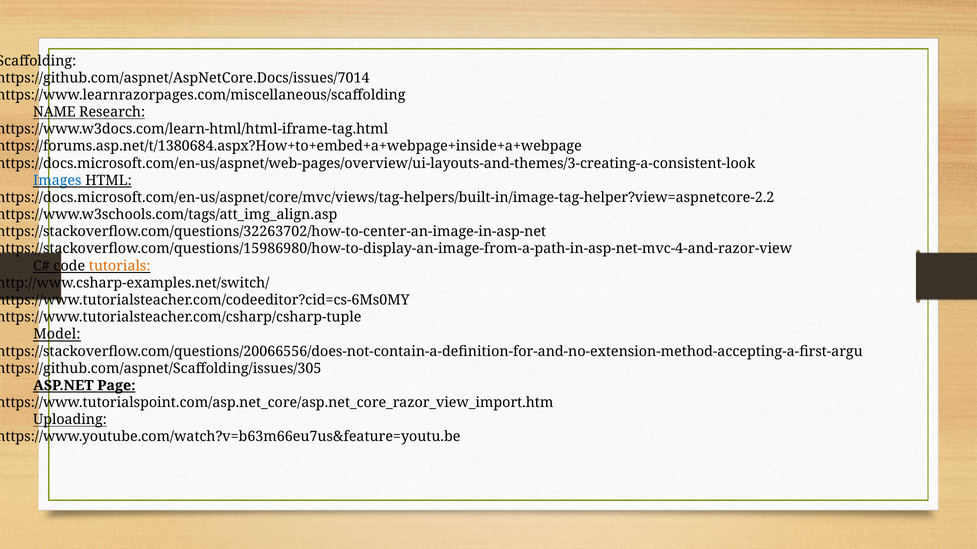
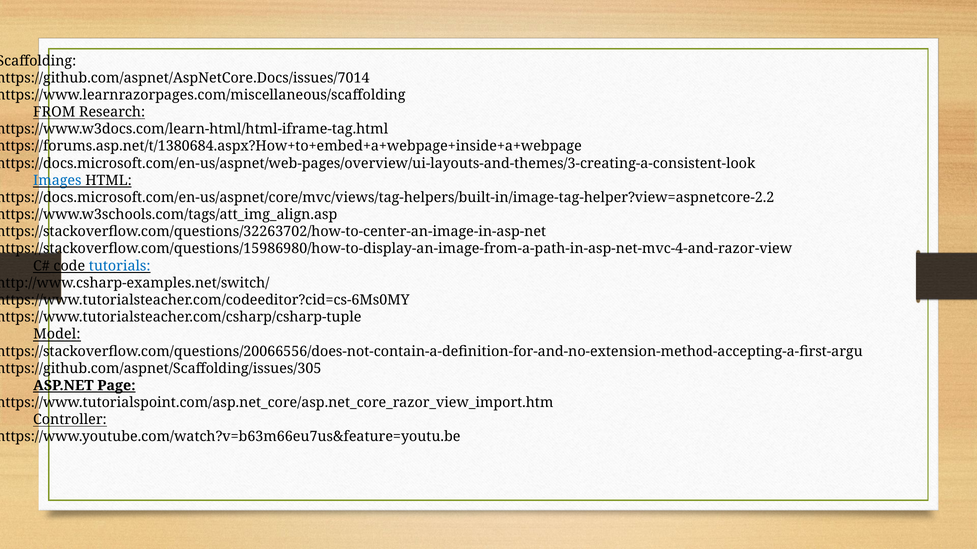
NAME: NAME -> FROM (54, 112)
tutorials colour: orange -> blue (120, 266)
Uploading: Uploading -> Controller (70, 420)
